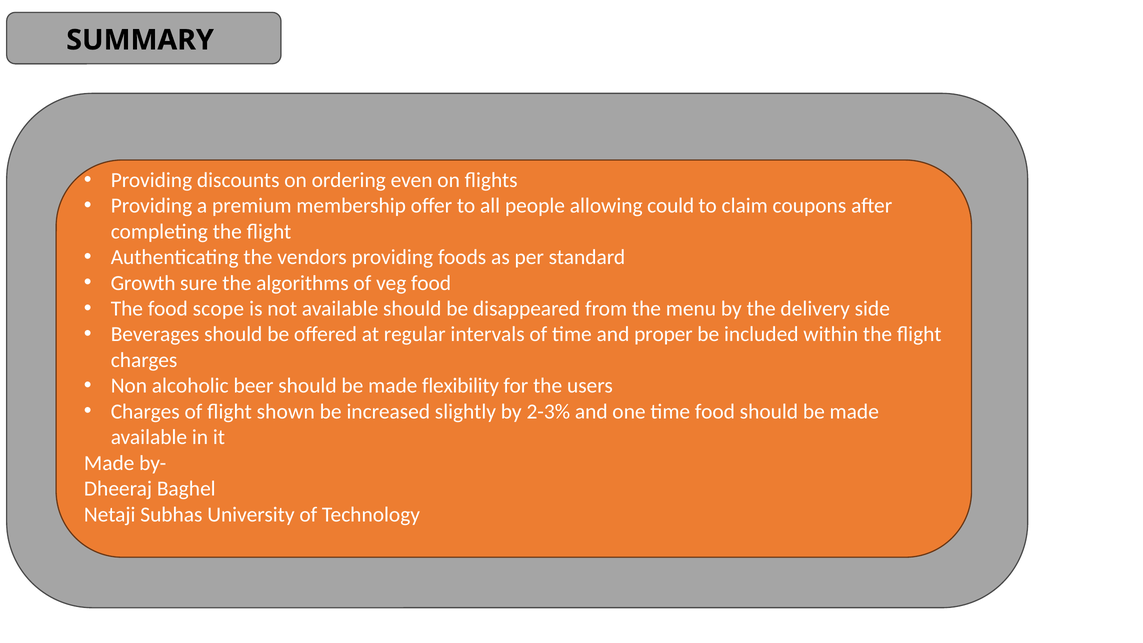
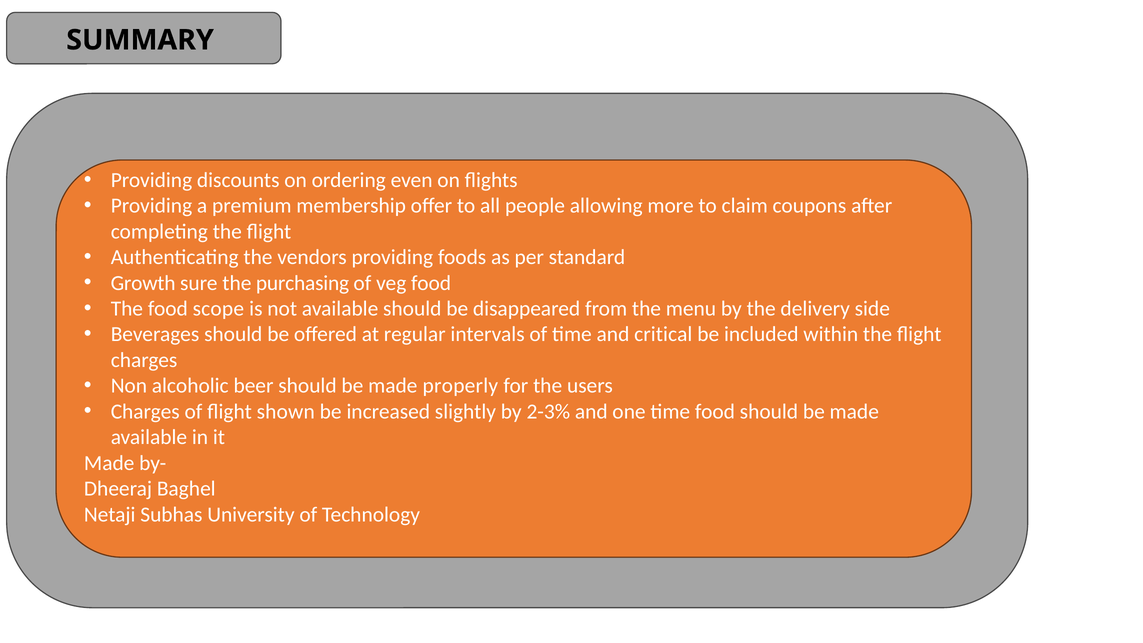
could: could -> more (671, 206)
algorithms: algorithms -> purchasing (303, 283)
proper: proper -> critical (663, 334)
flexibility: flexibility -> properly (460, 386)
